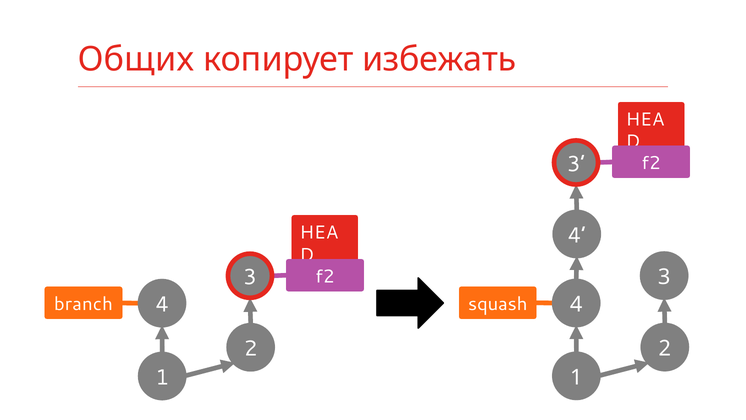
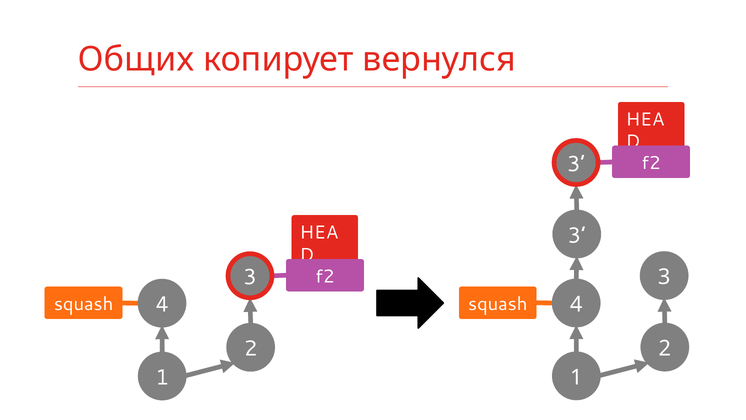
избежать: избежать -> вернулся (439, 60)
4: 4 -> 3 (577, 235)
branch: branch -> squash (84, 304)
